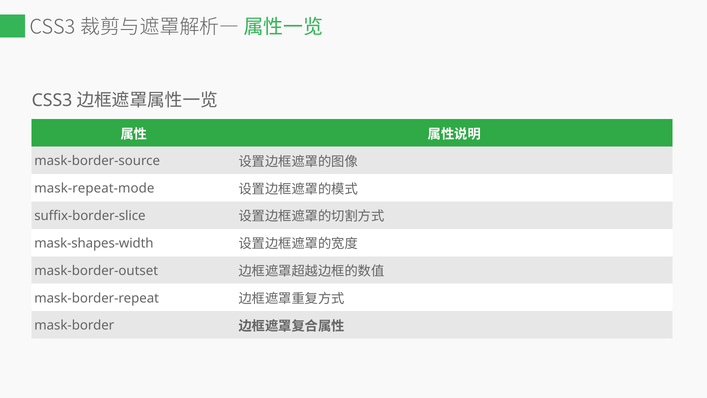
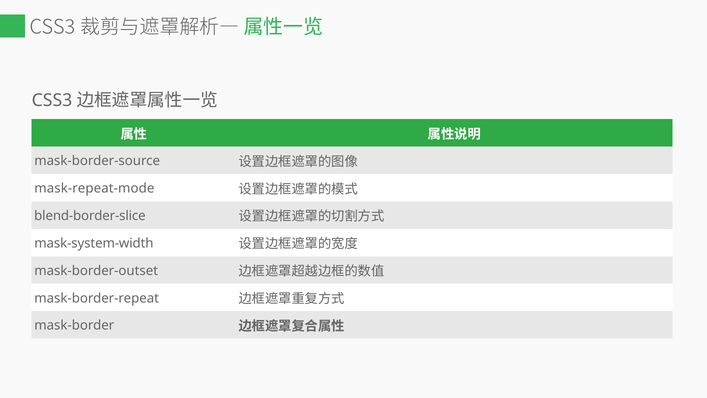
suffix-border-slice: suffix-border-slice -> blend-border-slice (90, 216)
mask-shapes-width: mask-shapes-width -> mask-system-width (94, 243)
